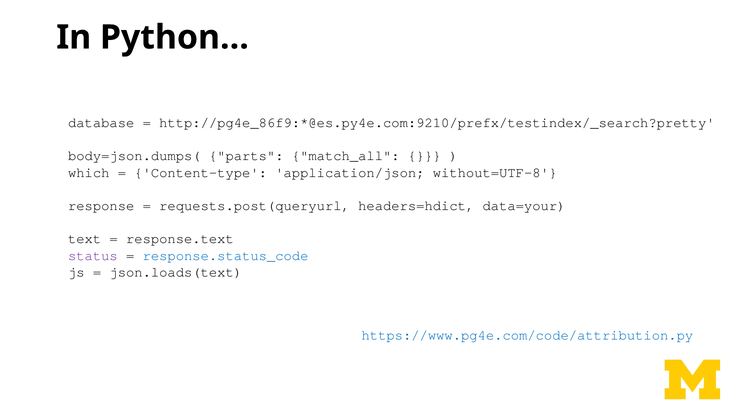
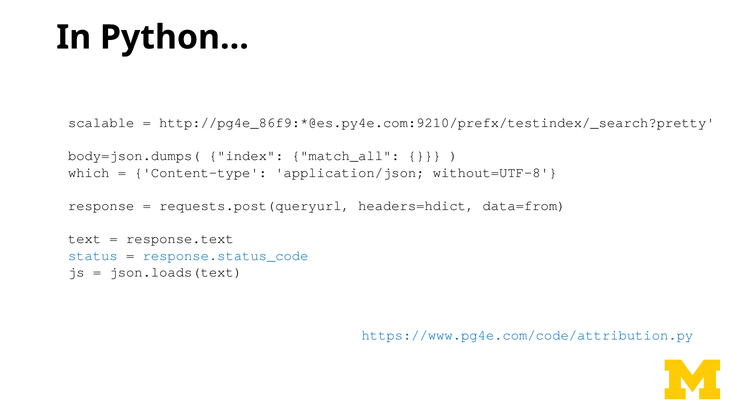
database: database -> scalable (101, 123)
parts: parts -> index (246, 156)
data=your: data=your -> data=from (524, 205)
status colour: purple -> blue (93, 255)
